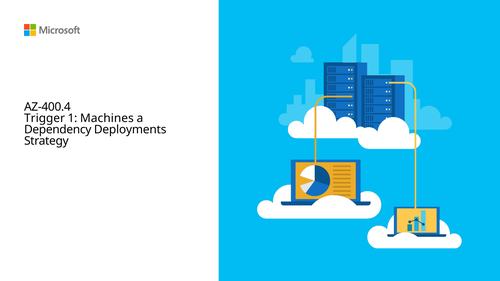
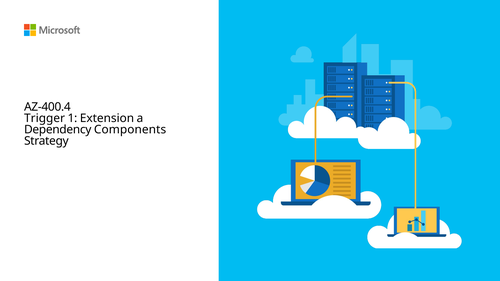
Machines: Machines -> Extension (107, 118)
Deployments: Deployments -> Components (130, 130)
